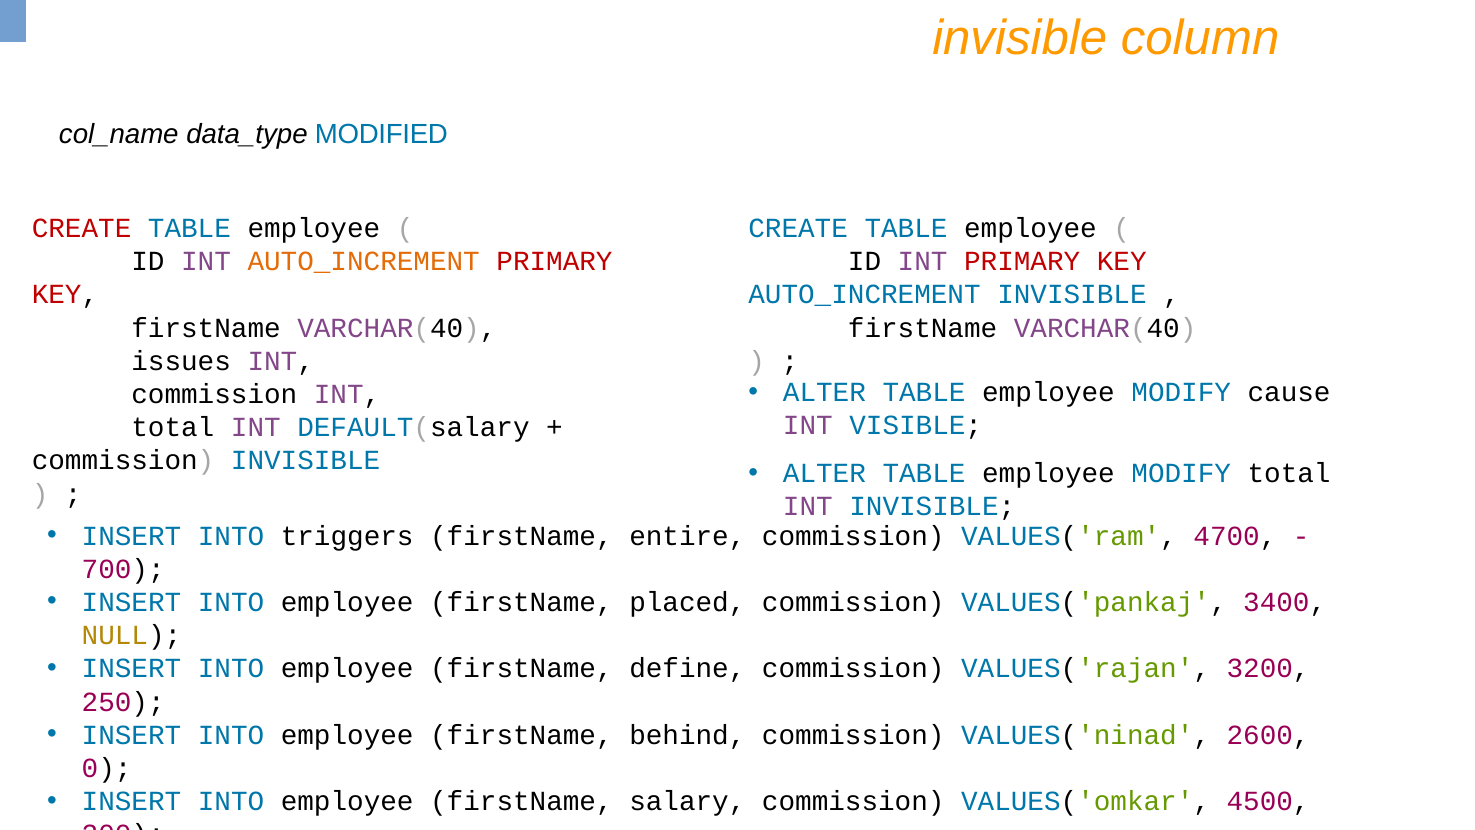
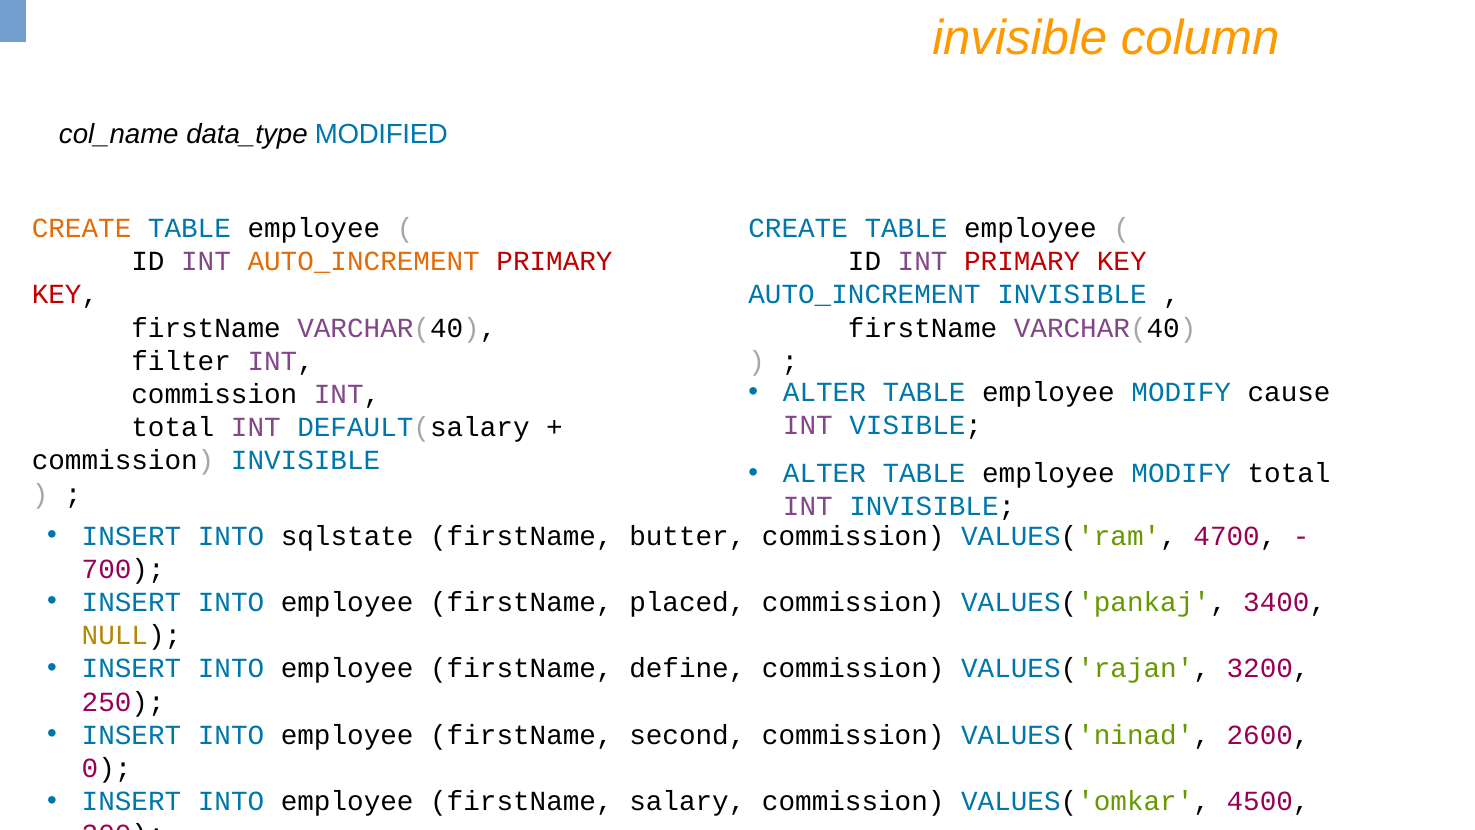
CREATE colour: red -> orange (82, 228)
issues: issues -> filter (181, 361)
triggers: triggers -> sqlstate (347, 536)
entire: entire -> butter (687, 536)
behind: behind -> second (687, 735)
